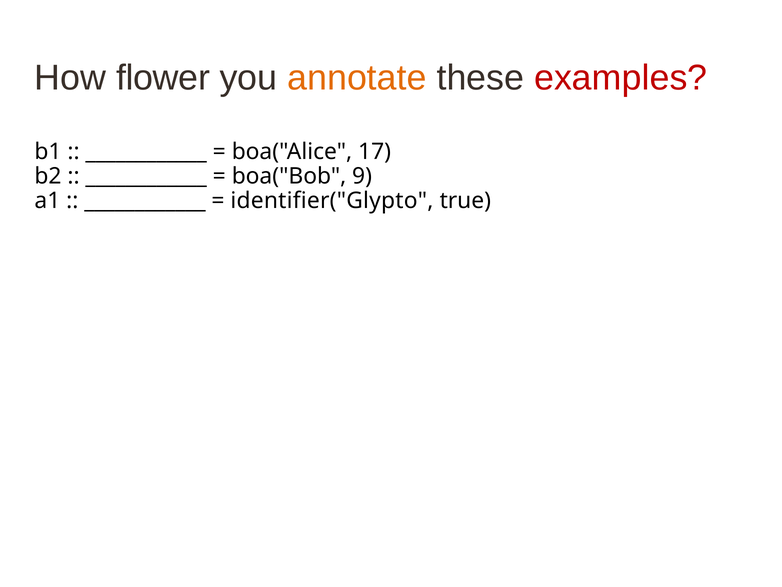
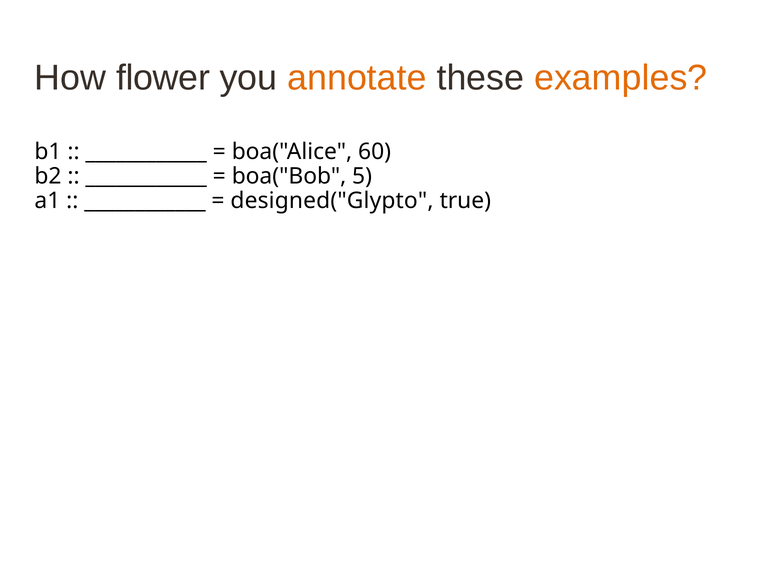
examples colour: red -> orange (621, 78)
17: 17 -> 60 (375, 151)
9: 9 -> 5 (362, 176)
identifier("Glypto: identifier("Glypto -> designed("Glypto (332, 201)
